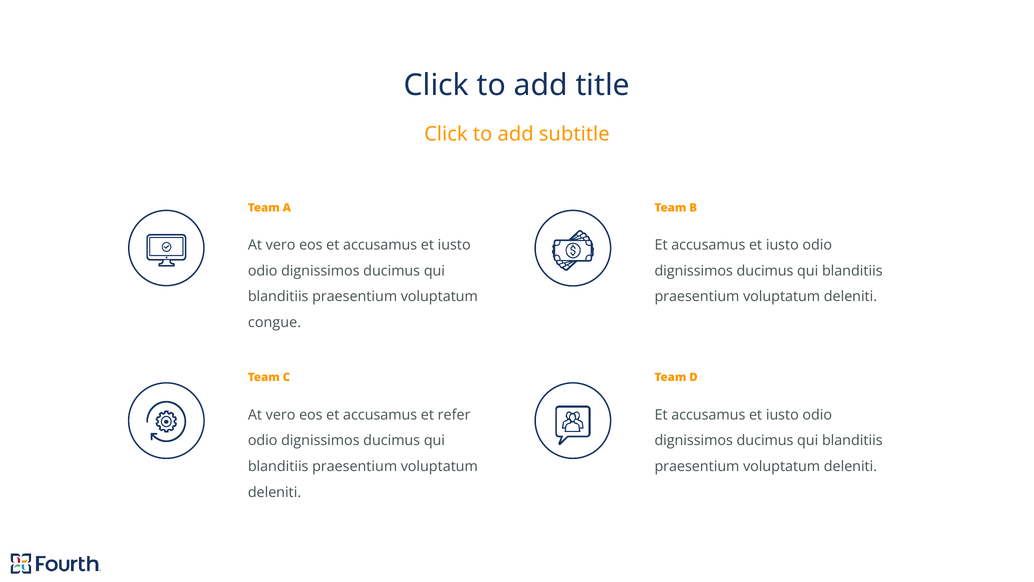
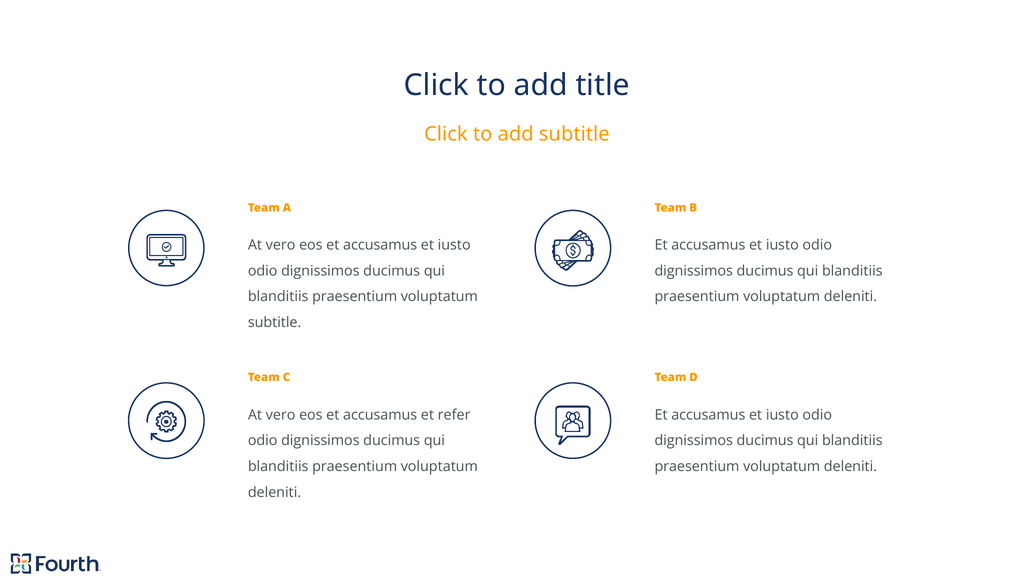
congue: congue -> subtitle (275, 322)
